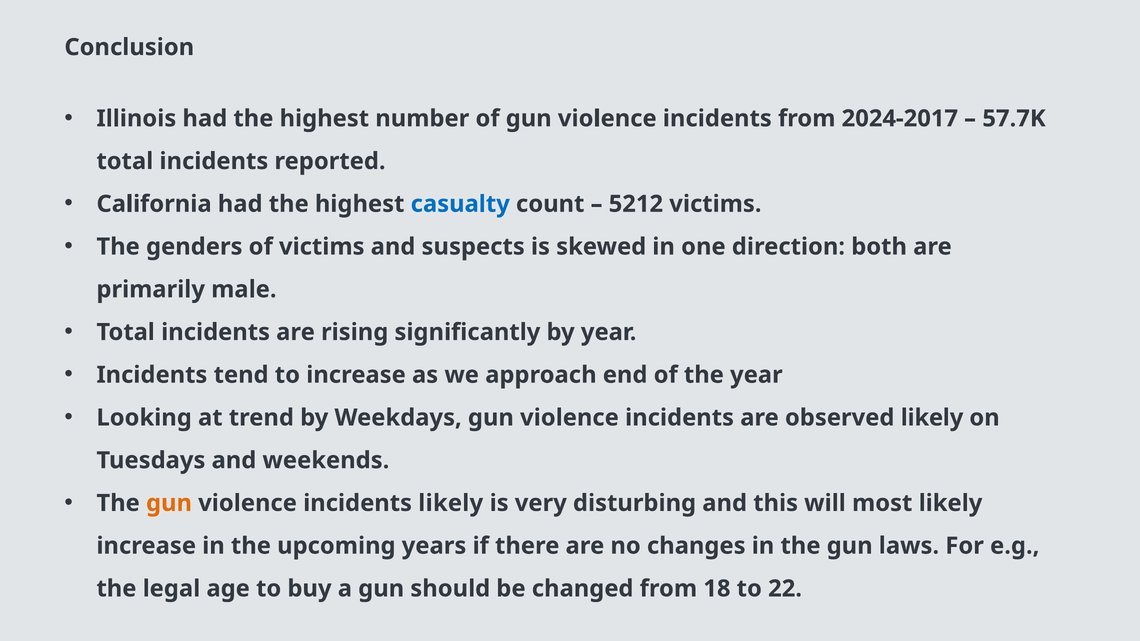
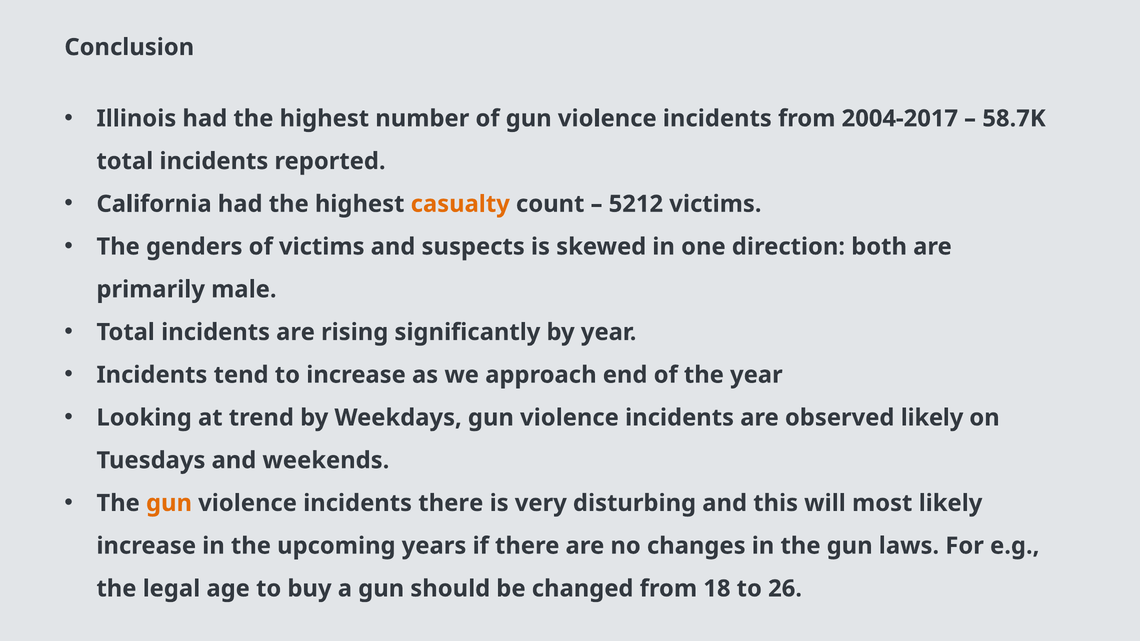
2024-2017: 2024-2017 -> 2004-2017 (900, 119)
57.7K: 57.7K -> 58.7K (1014, 119)
casualty colour: blue -> orange (460, 204)
incidents likely: likely -> there (451, 503)
22: 22 -> 26 (785, 589)
